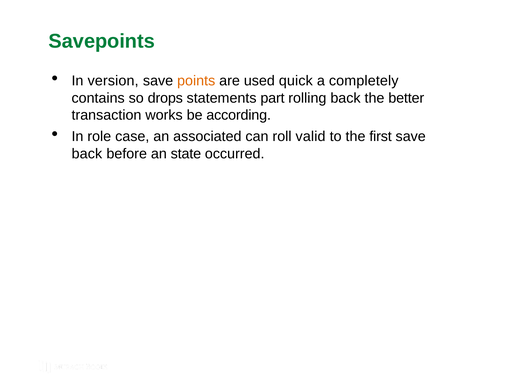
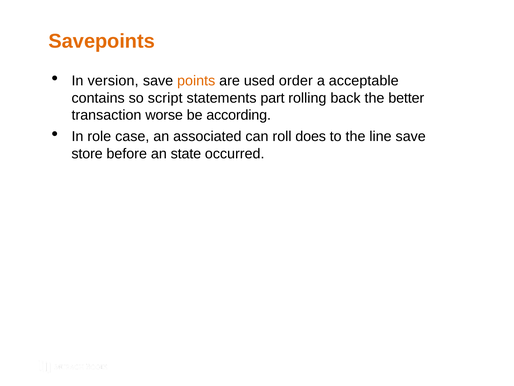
Savepoints colour: green -> orange (102, 41)
quick: quick -> order (296, 81)
completely: completely -> acceptable (364, 81)
drops: drops -> script (165, 98)
works: works -> worse (164, 115)
valid: valid -> does (311, 136)
first: first -> line (380, 136)
back: back -> store (87, 154)
